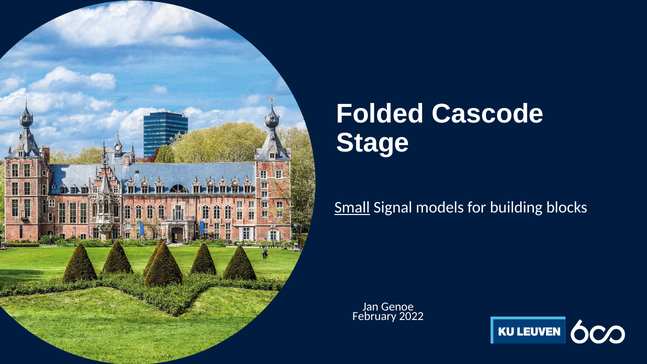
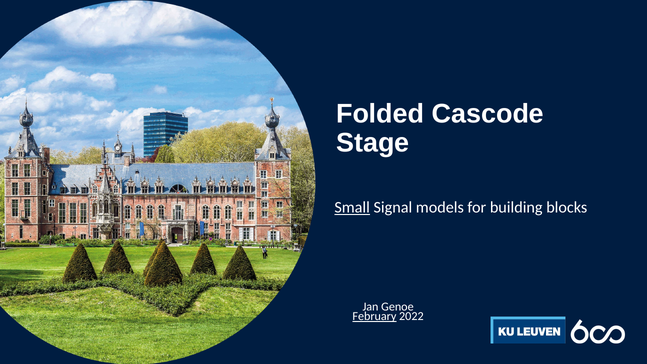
February underline: none -> present (374, 316)
